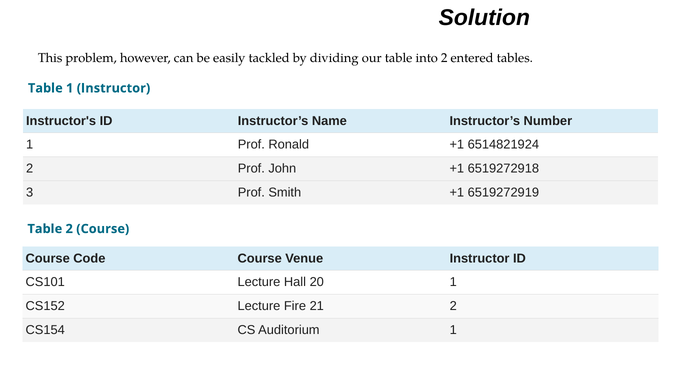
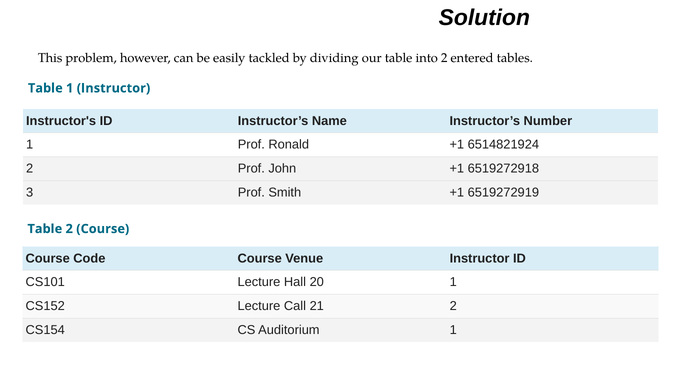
Fire: Fire -> Call (295, 306)
